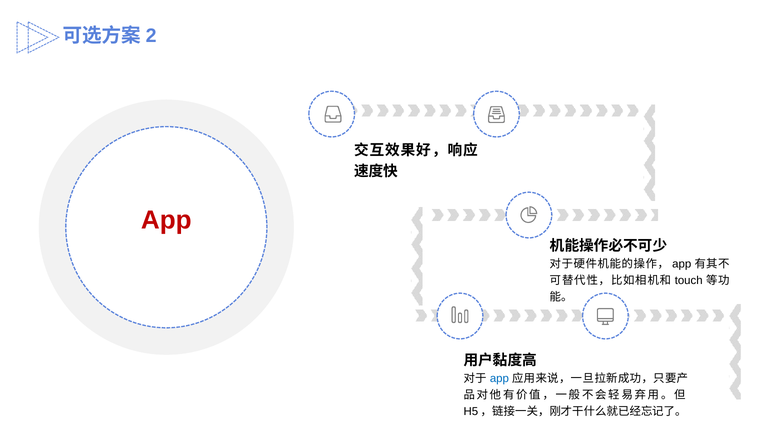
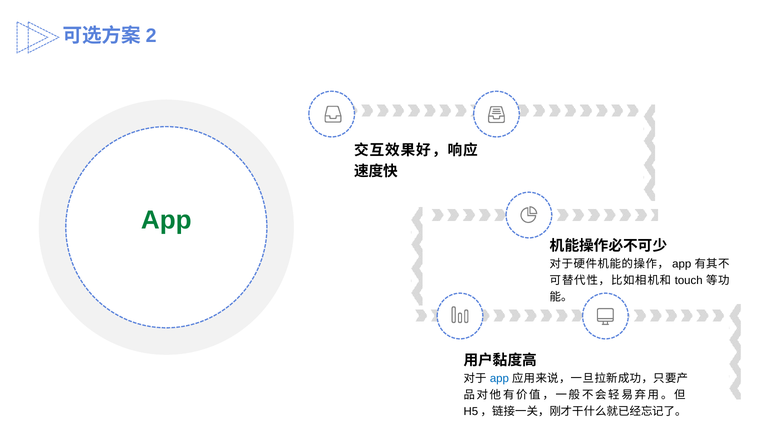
App colour: red -> green (166, 220)
